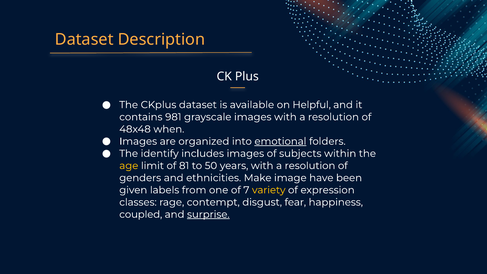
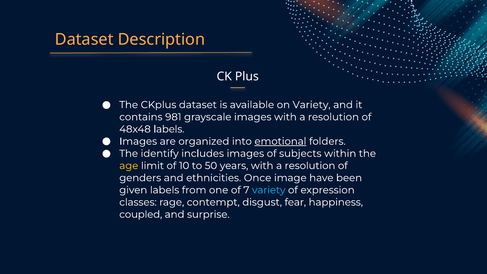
on Helpful: Helpful -> Variety (312, 105)
48x48 when: when -> labels (169, 129)
81: 81 -> 10 (184, 166)
Make: Make -> Once (258, 178)
variety colour: yellow -> light blue (269, 190)
surprise underline: present -> none (208, 214)
